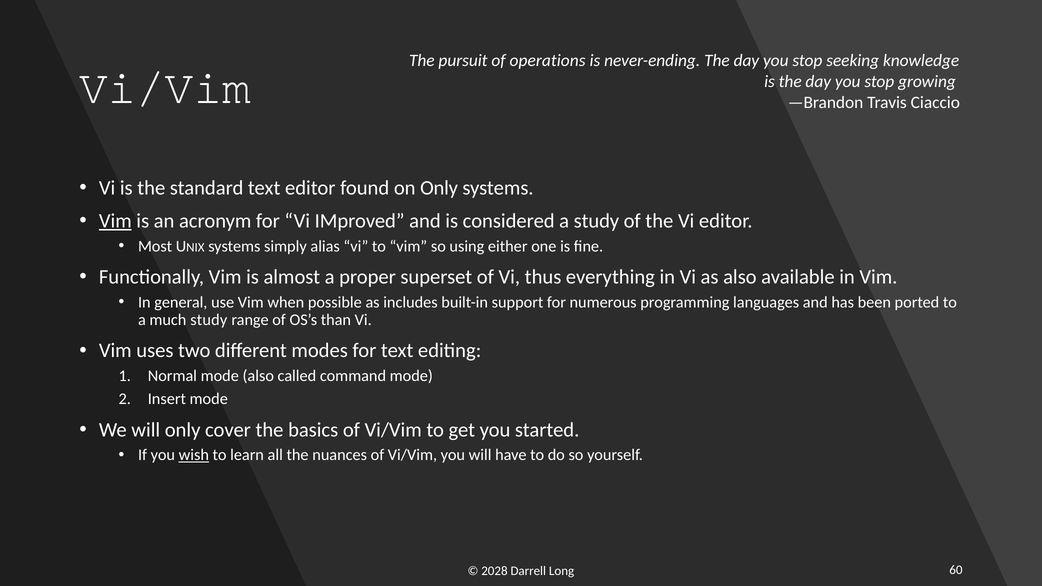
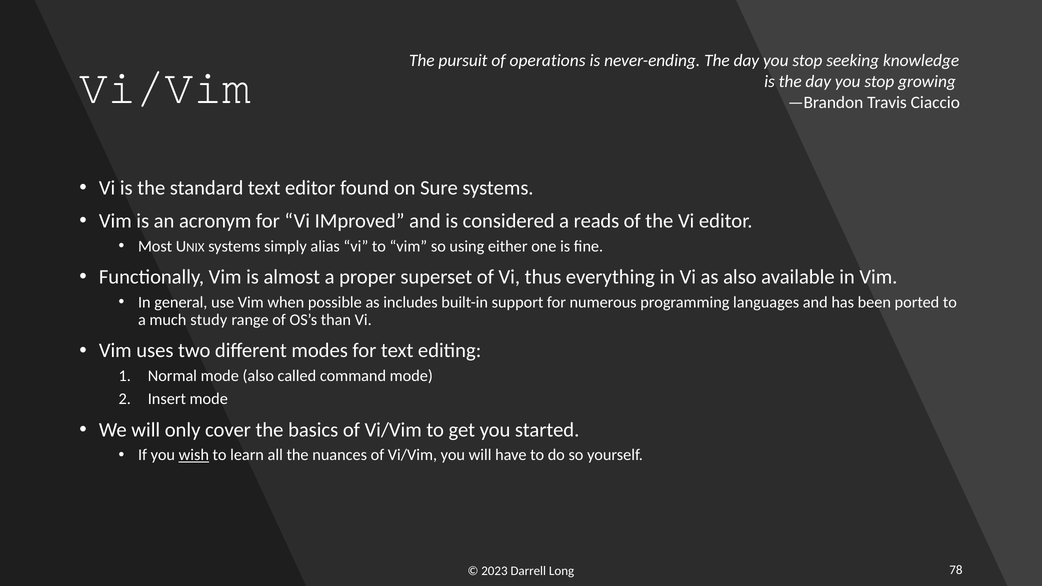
on Only: Only -> Sure (439, 188)
Vim underline: present -> none (115, 221)
a study: study -> reads (596, 221)
2028: 2028 -> 2023 (494, 571)
60: 60 -> 78 (956, 570)
